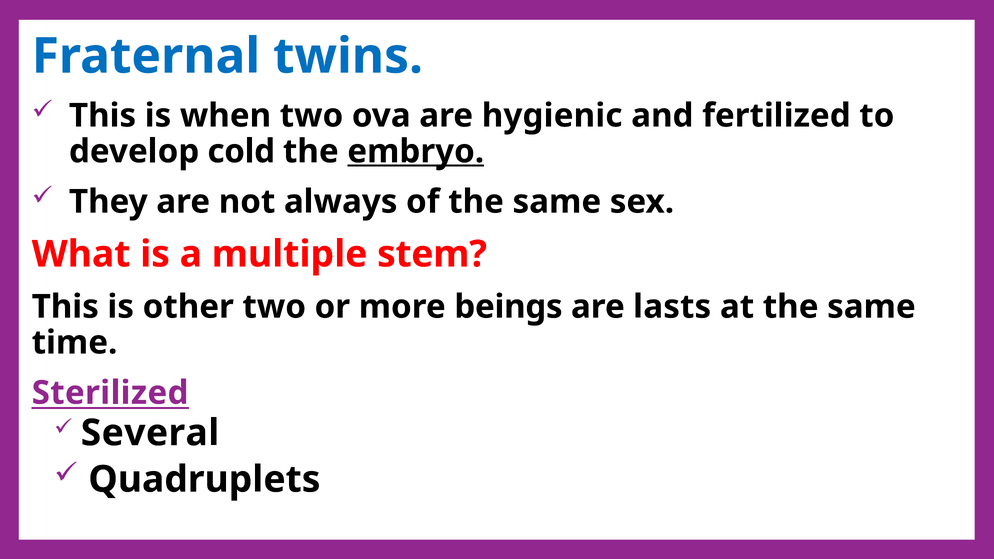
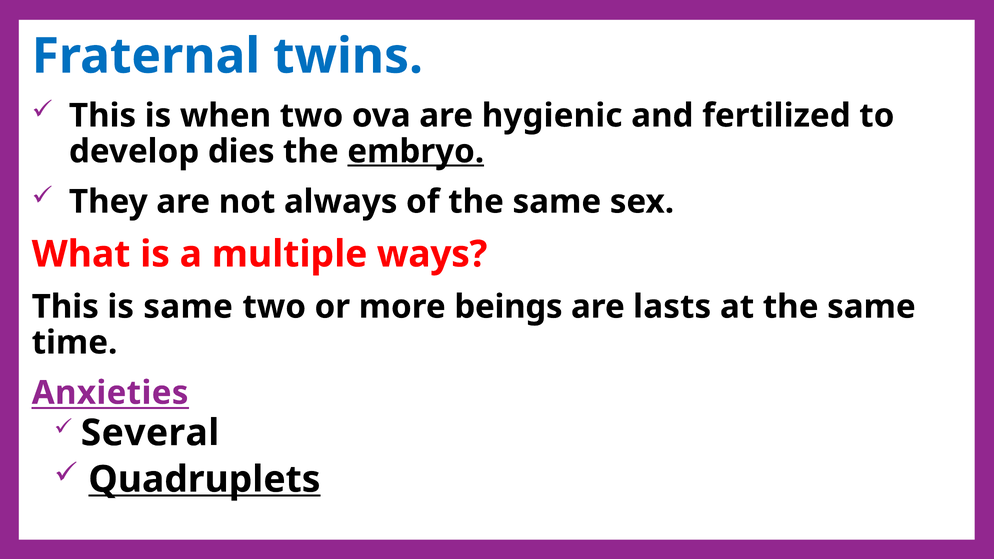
cold: cold -> dies (241, 151)
stem: stem -> ways (432, 254)
is other: other -> same (188, 307)
Sterilized: Sterilized -> Anxieties (110, 393)
Quadruplets underline: none -> present (204, 480)
